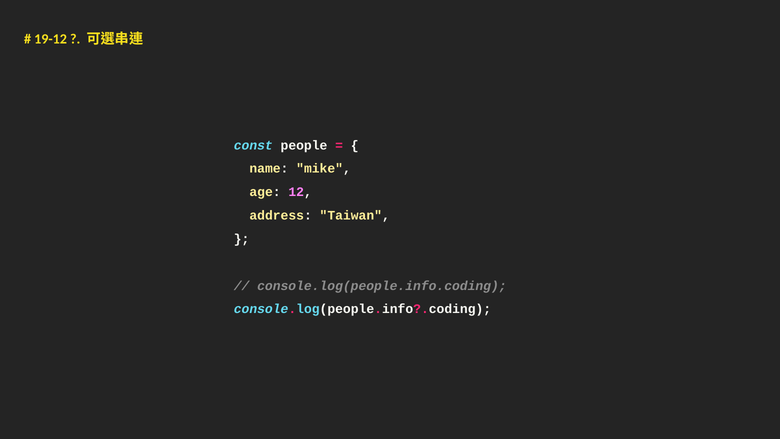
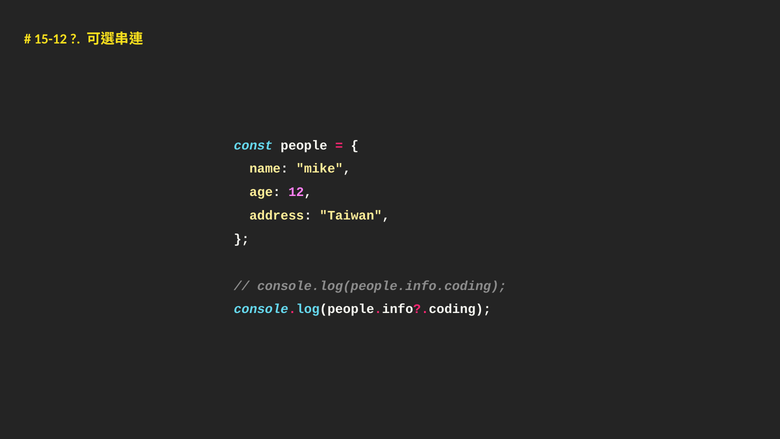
19-12: 19-12 -> 15-12 (51, 39)
